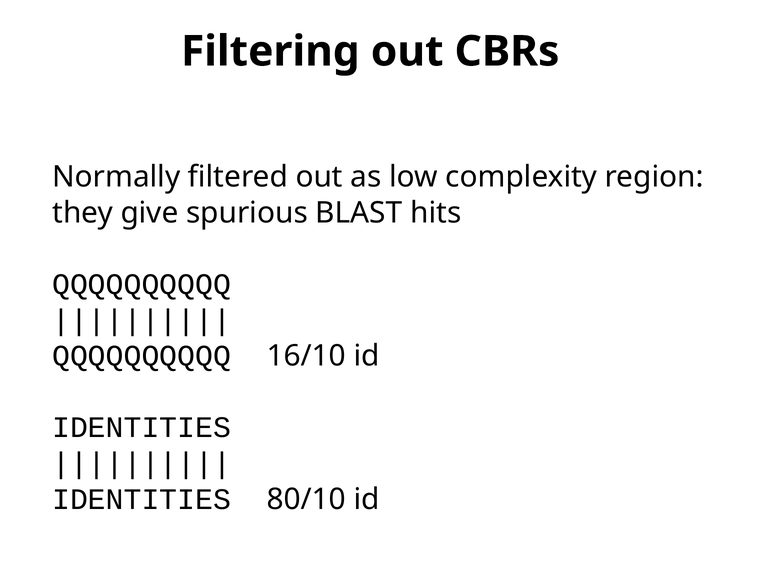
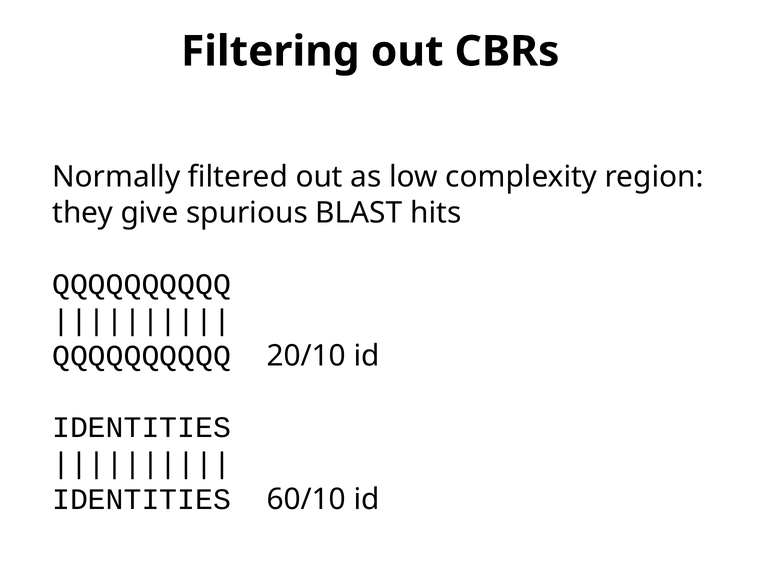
16/10: 16/10 -> 20/10 (306, 356)
80/10: 80/10 -> 60/10 (306, 499)
